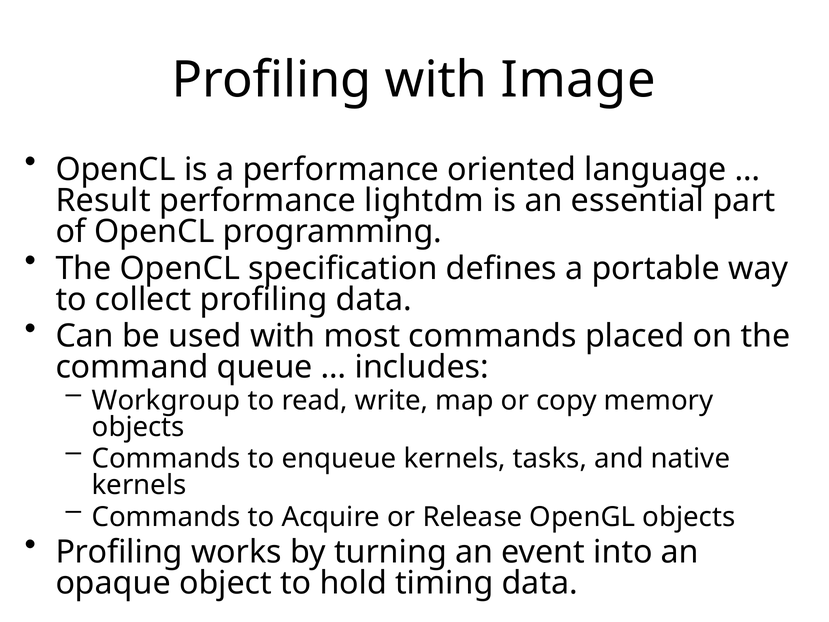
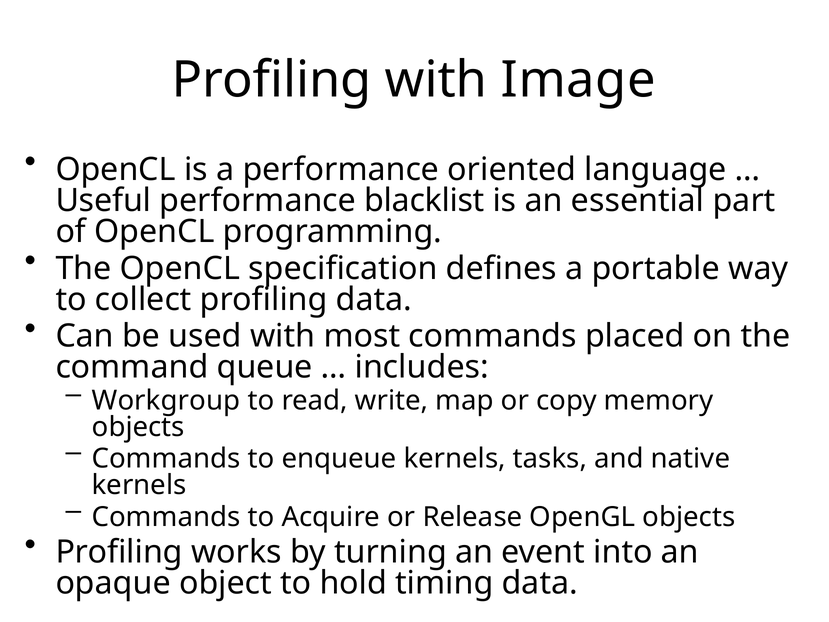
Result: Result -> Useful (103, 200)
lightdm: lightdm -> blacklist (425, 200)
